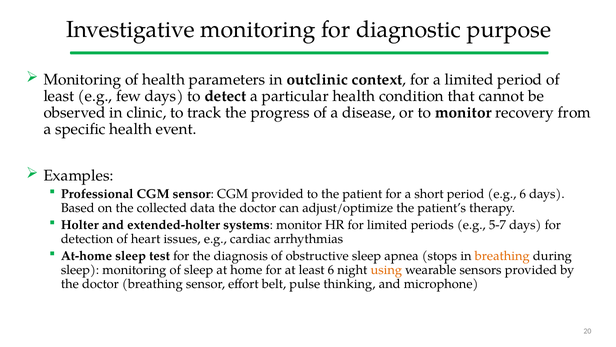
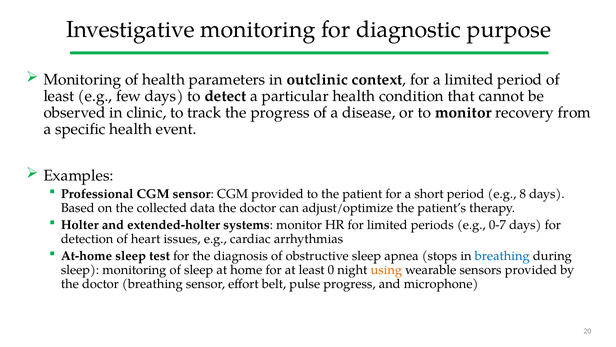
e.g 6: 6 -> 8 (523, 194)
5-7: 5-7 -> 0-7 (497, 225)
breathing colour: orange -> blue (502, 256)
least 6: 6 -> 0 (331, 270)
pulse thinking: thinking -> progress (350, 283)
